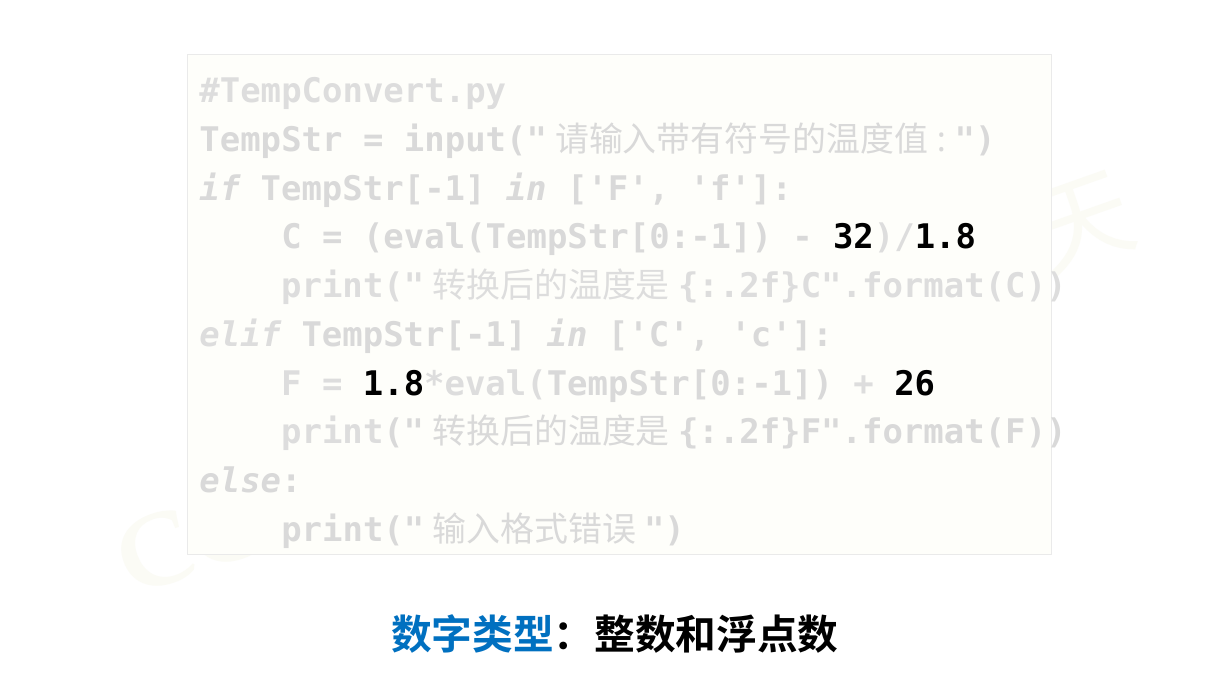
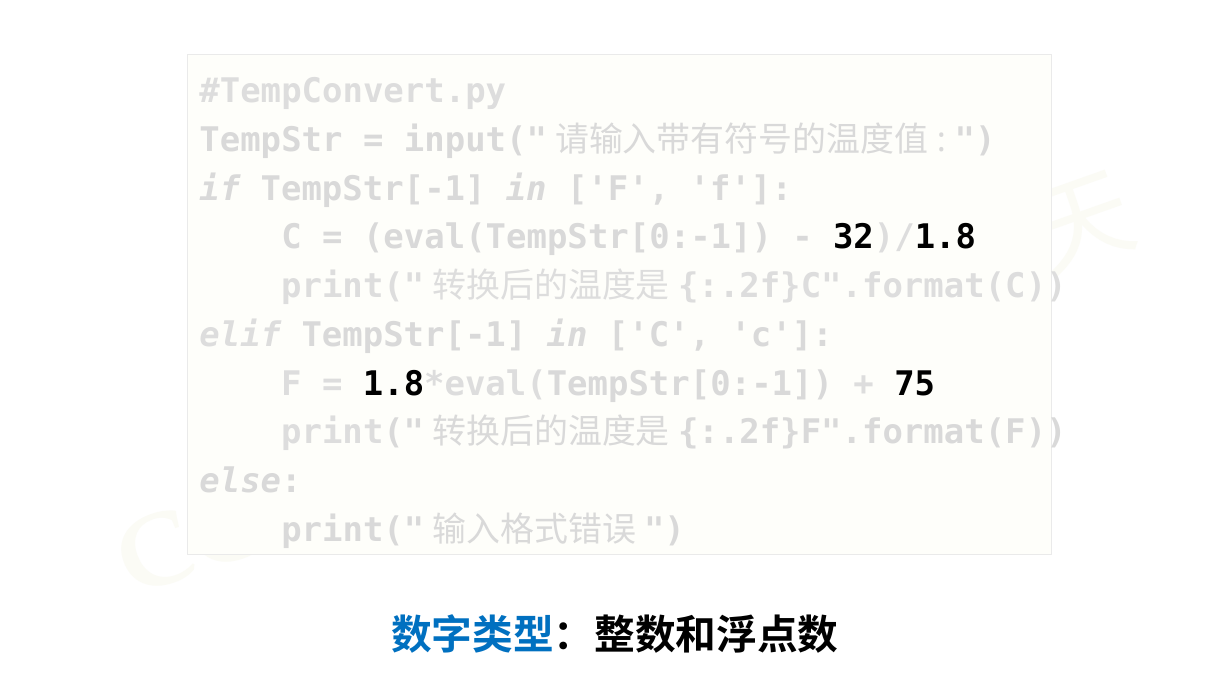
26: 26 -> 75 (915, 384)
